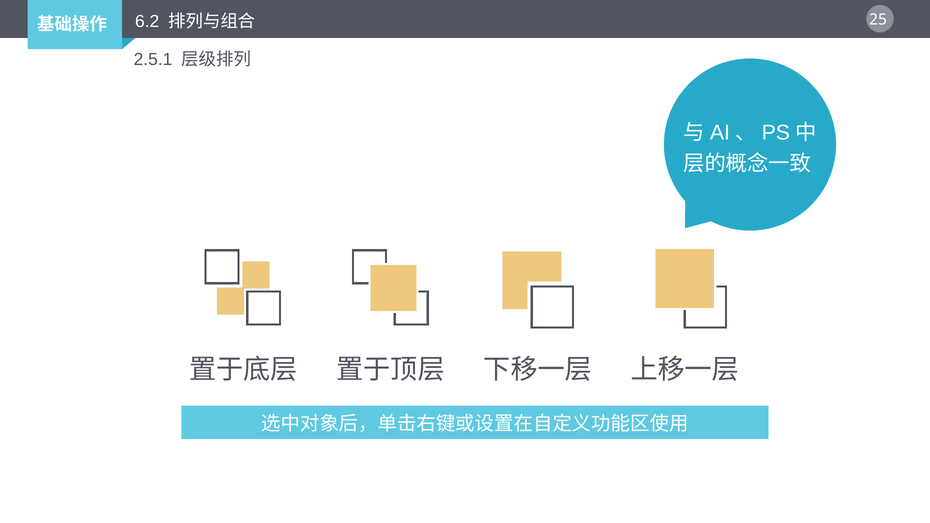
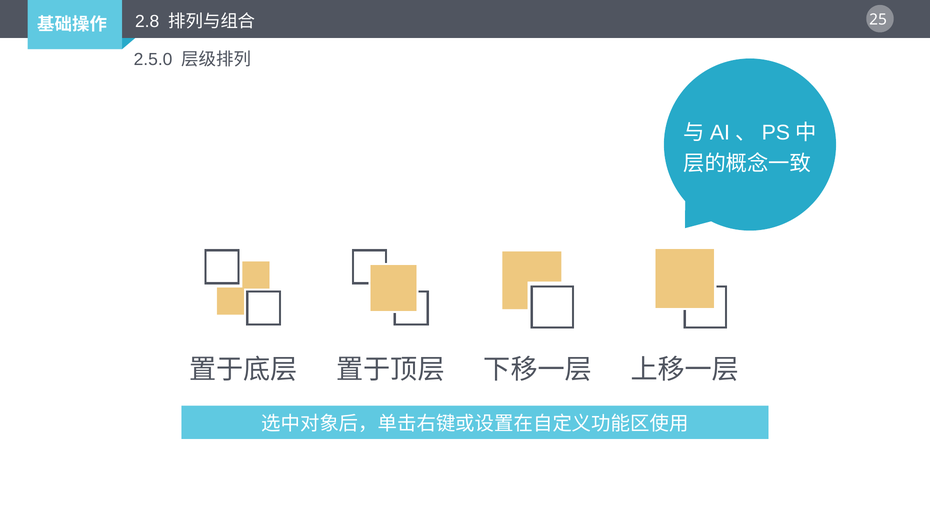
6.2: 6.2 -> 2.8 (147, 22)
2.5.1: 2.5.1 -> 2.5.0 (153, 60)
